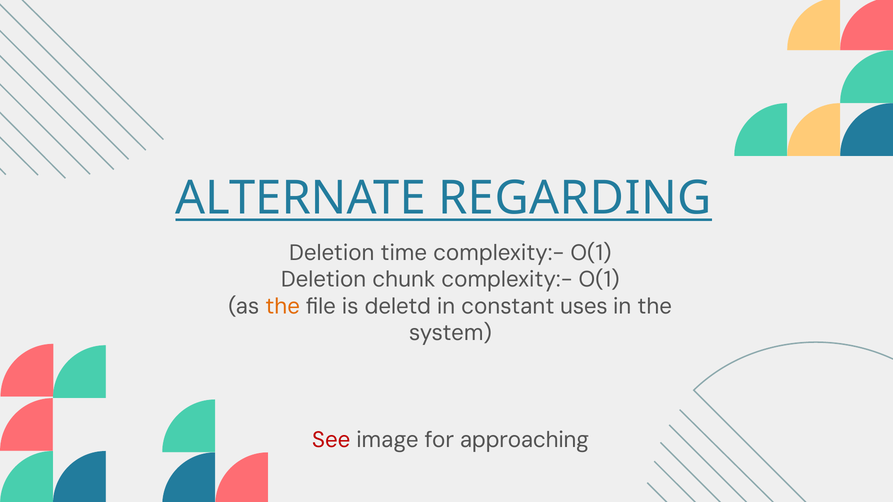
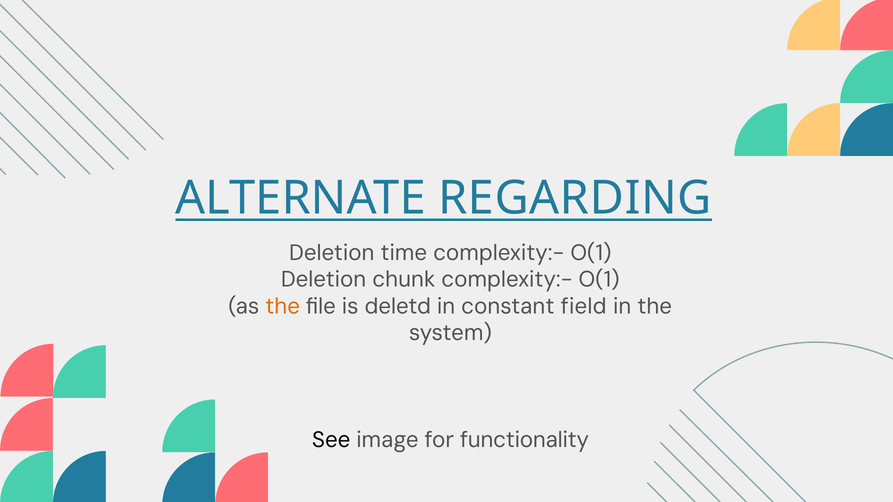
uses: uses -> field (584, 306)
See colour: red -> black (331, 440)
approaching: approaching -> functionality (524, 440)
